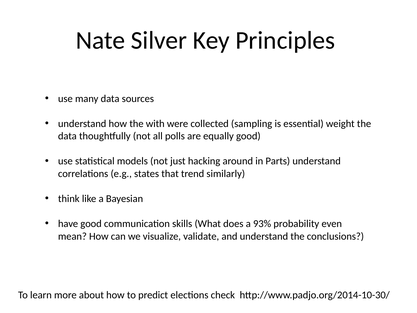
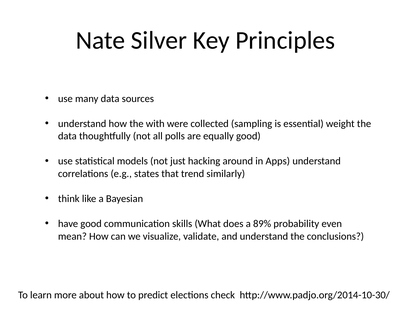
Parts: Parts -> Apps (278, 161)
93%: 93% -> 89% (262, 224)
